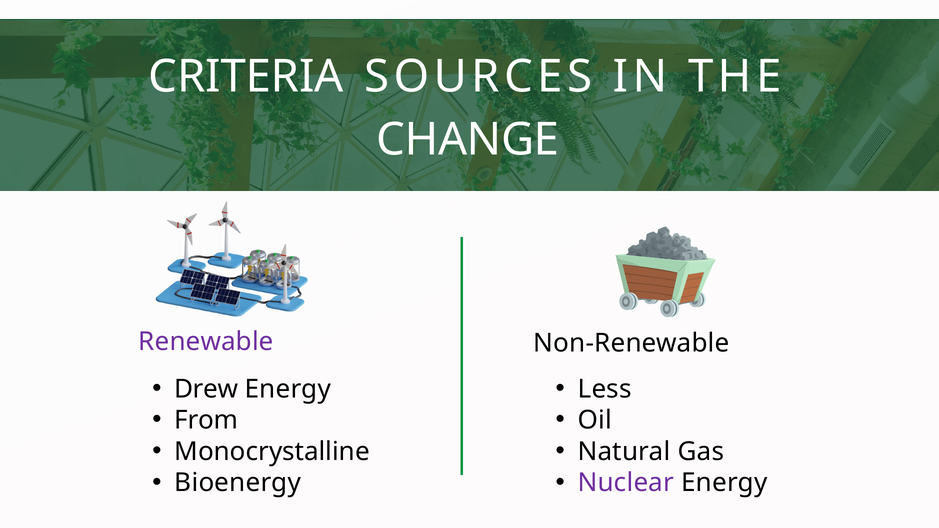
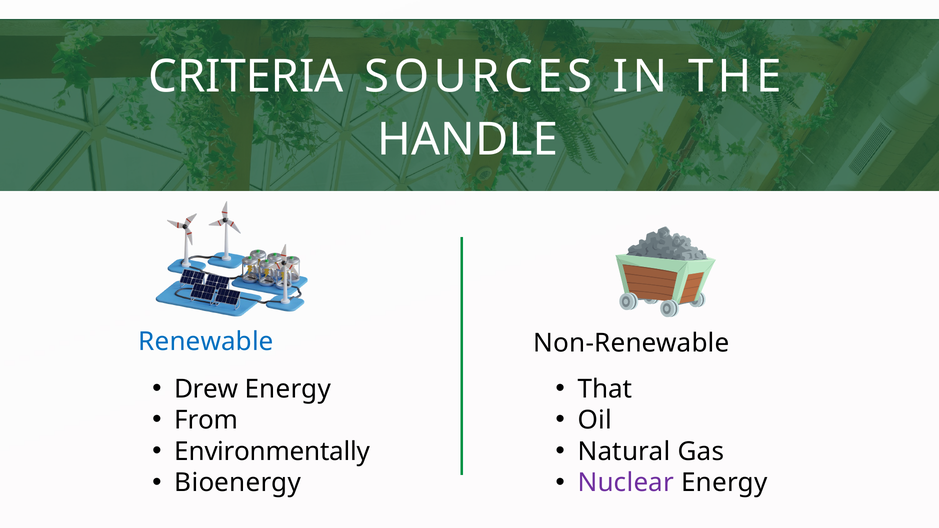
CHANGE: CHANGE -> HANDLE (468, 140)
Renewable colour: purple -> blue (206, 342)
Less: Less -> That (605, 389)
Monocrystalline: Monocrystalline -> Environmentally (272, 452)
